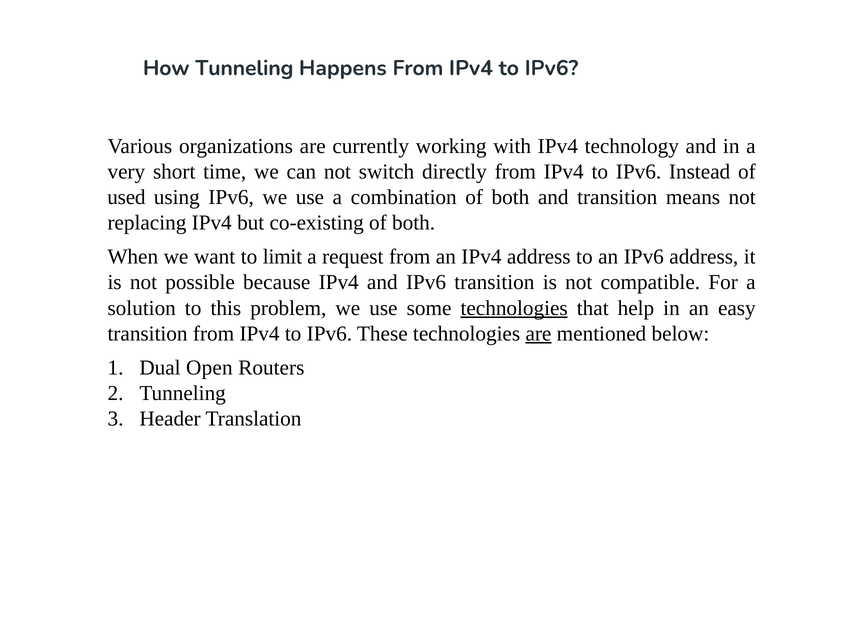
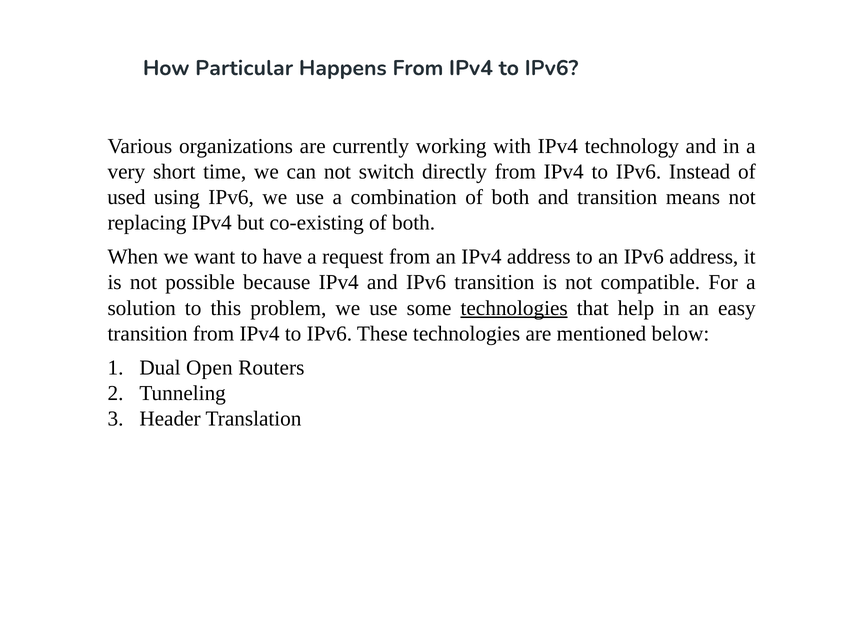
How Tunneling: Tunneling -> Particular (244, 68)
limit: limit -> have (282, 257)
are underline: present -> none (538, 333)
